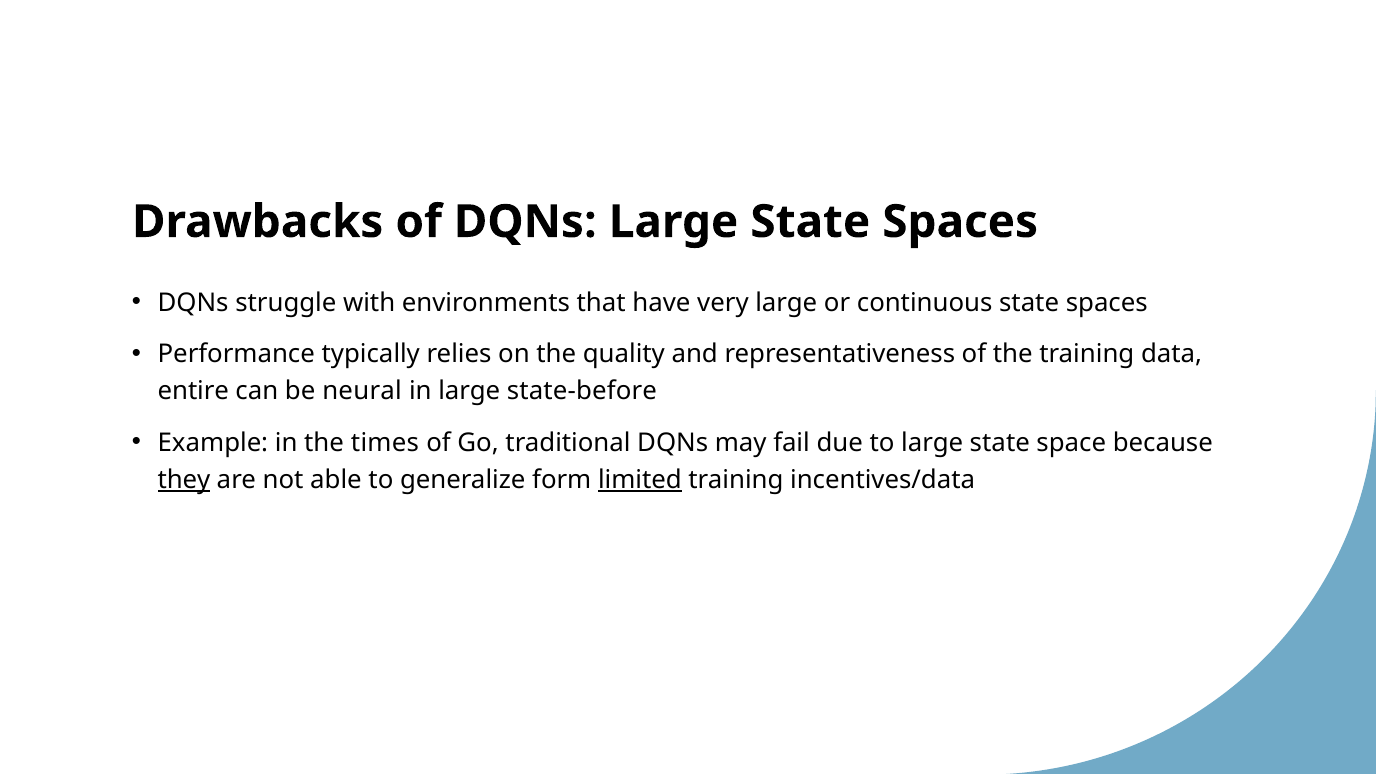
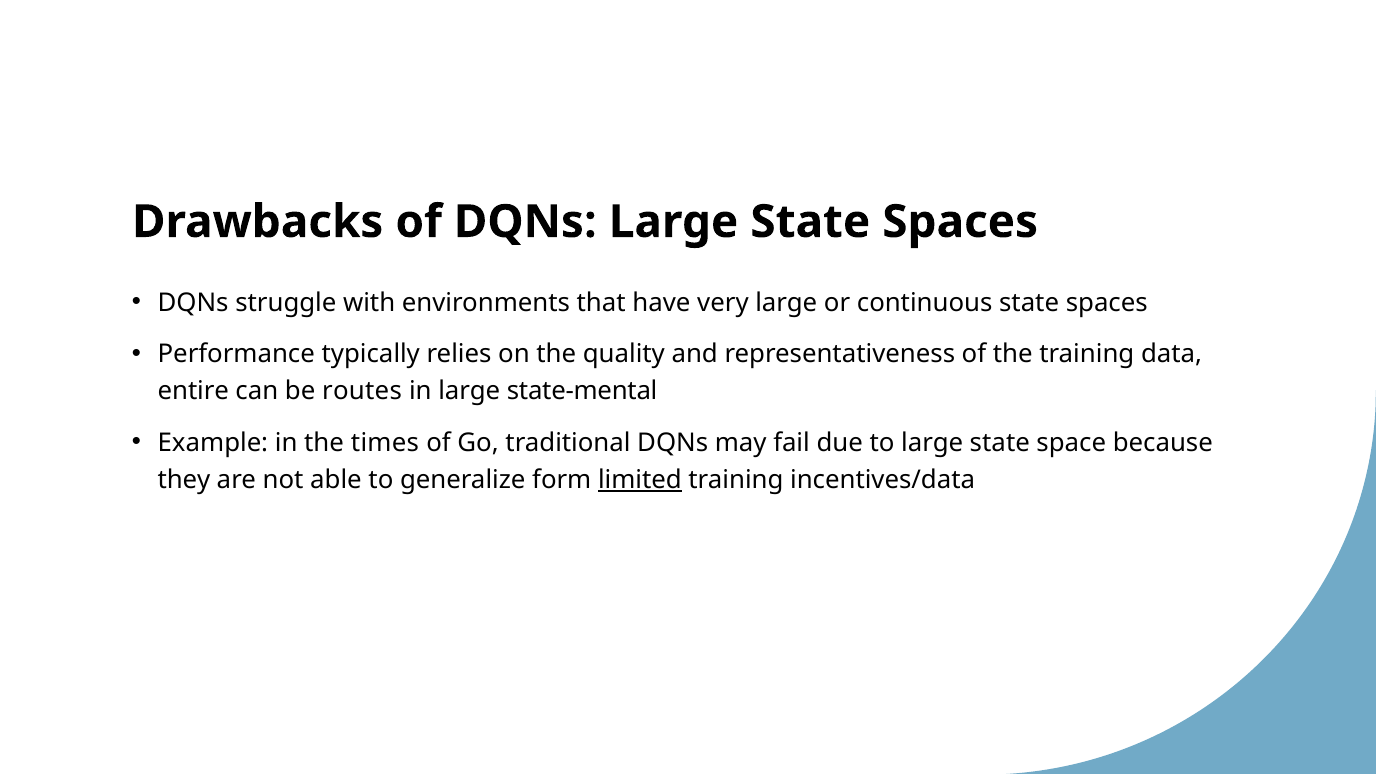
neural: neural -> routes (362, 391)
state-before: state-before -> state-mental (582, 391)
they underline: present -> none (184, 480)
